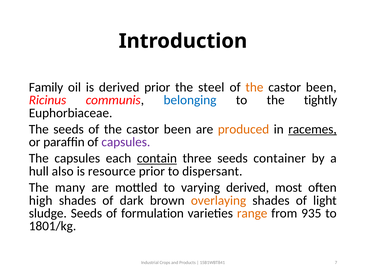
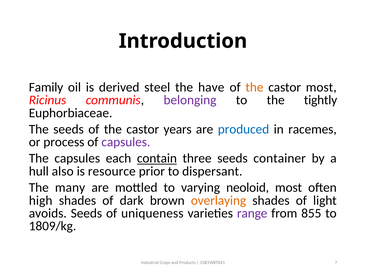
derived prior: prior -> steel (157, 87)
steel: steel -> have (211, 87)
been: been -> most (321, 87)
belonging colour: blue -> purple (190, 100)
been: been -> years (178, 129)
produced colour: orange -> blue (243, 129)
racemes underline: present -> none (312, 129)
parafﬁn: parafﬁn -> process (64, 142)
varying derived: derived -> neoloid (248, 187)
sludge: sludge -> avoids (48, 213)
formulation: formulation -> uniqueness (152, 213)
range colour: orange -> purple (252, 213)
935: 935 -> 855 (311, 213)
1801/kg: 1801/kg -> 1809/kg (53, 226)
